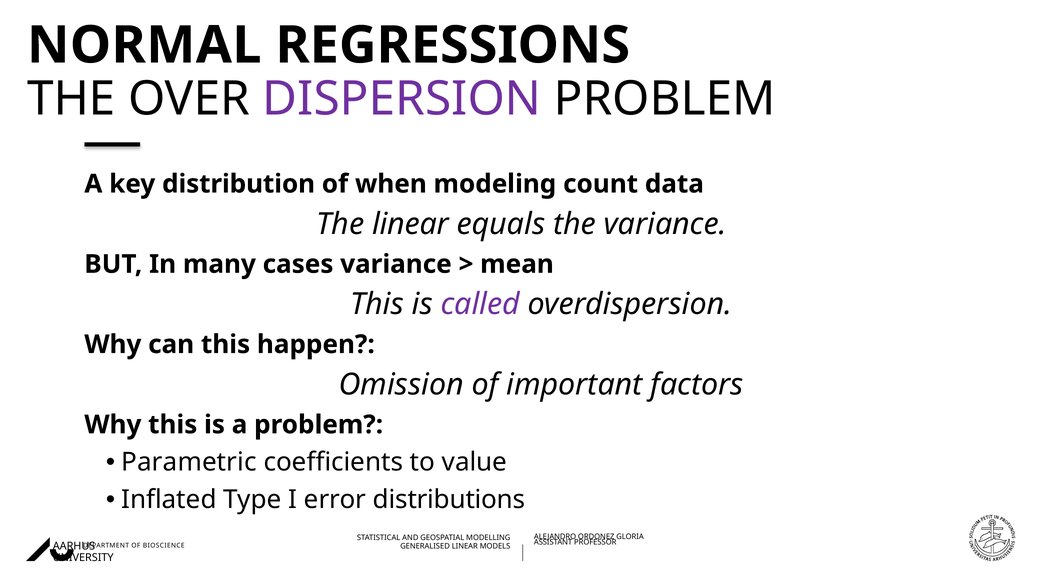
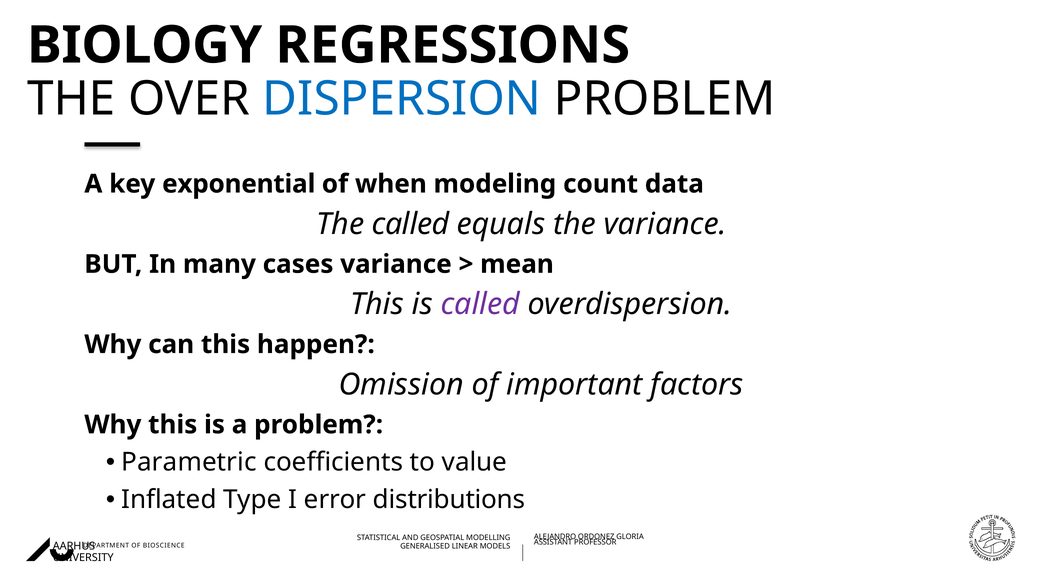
NORMAL: NORMAL -> BIOLOGY (145, 45)
DISPERSION colour: purple -> blue (402, 99)
distribution: distribution -> exponential (239, 184)
The linear: linear -> called (411, 224)
